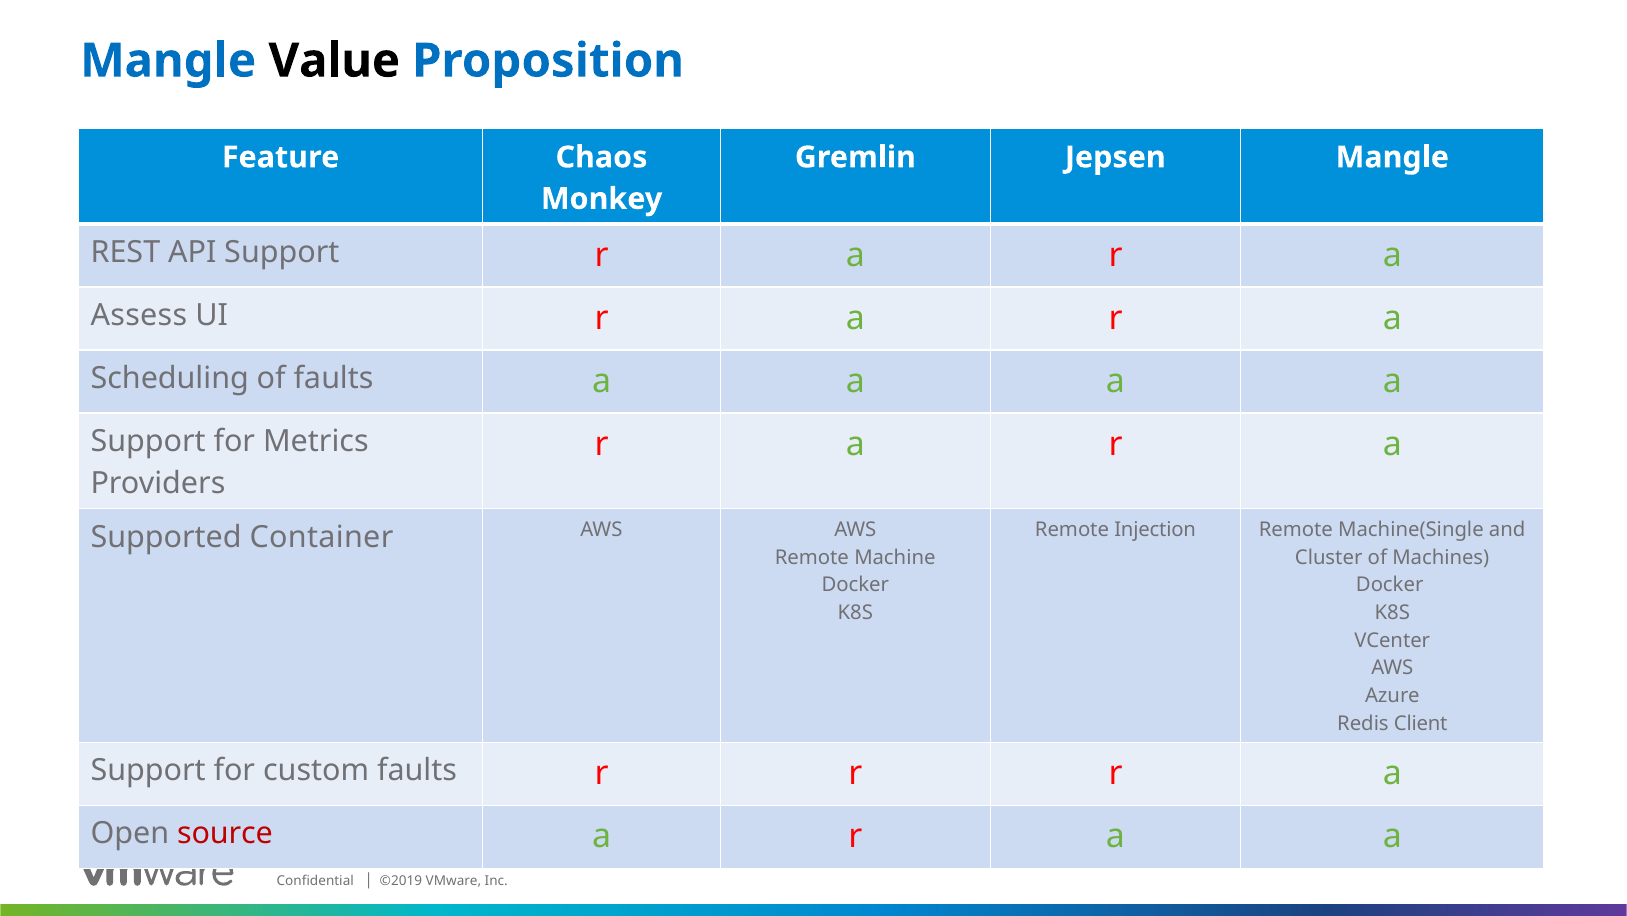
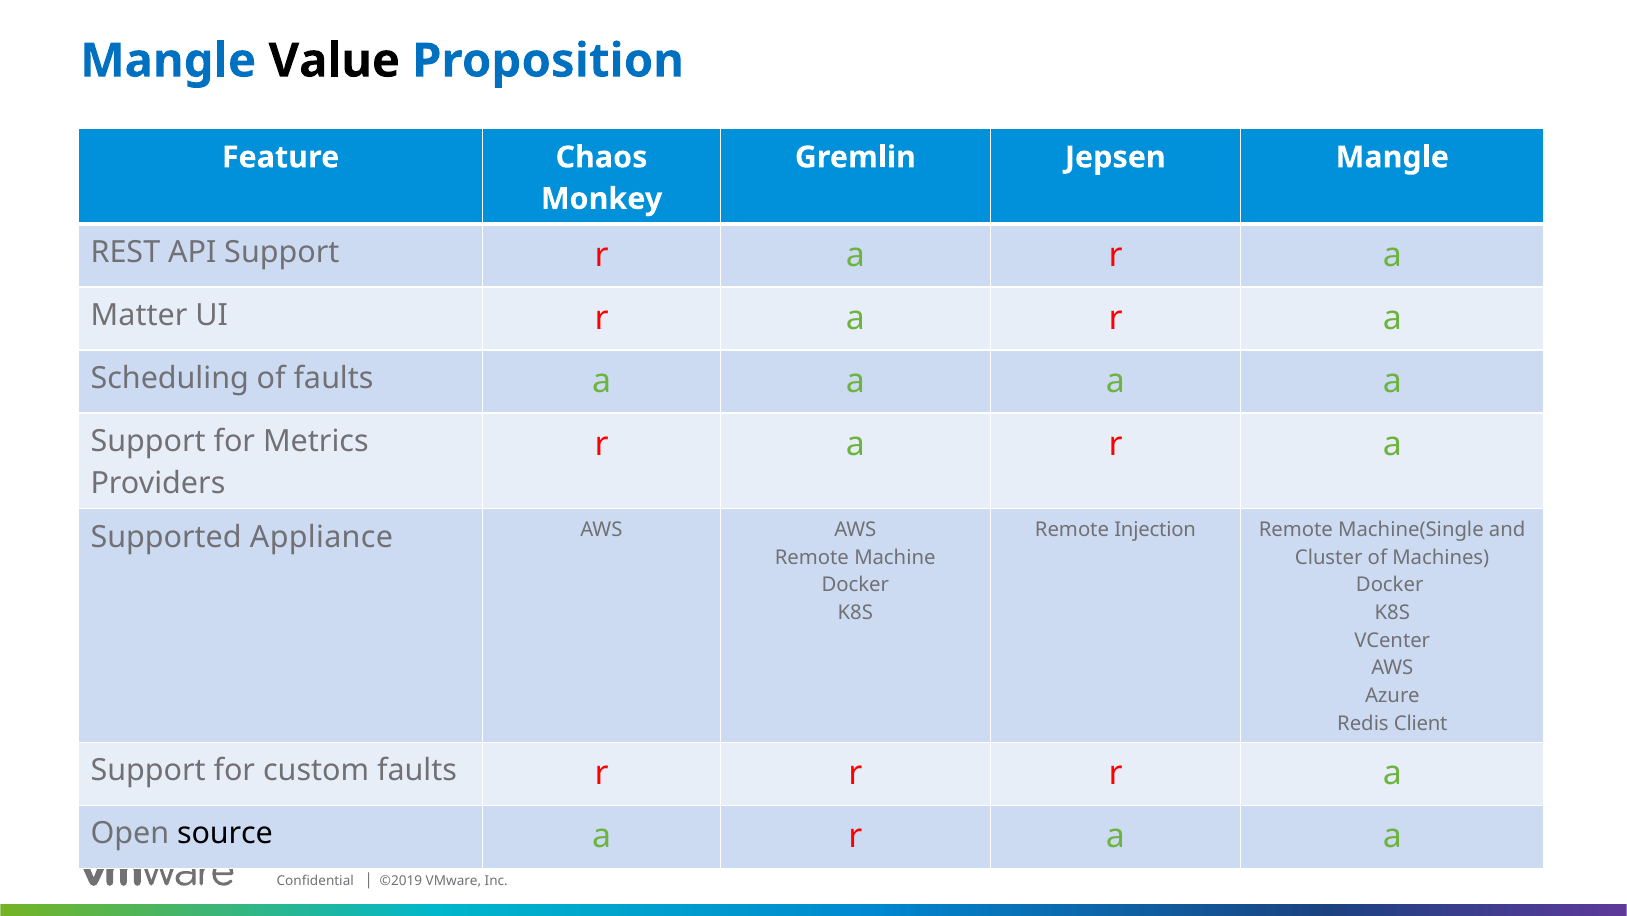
Assess: Assess -> Matter (139, 315)
Container: Container -> Appliance (321, 537)
source colour: red -> black (225, 833)
